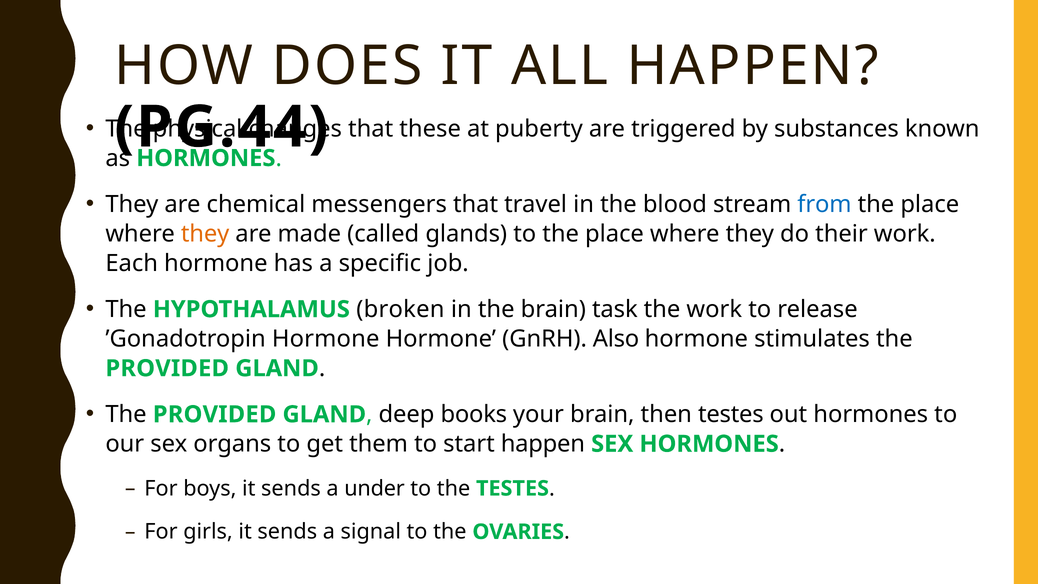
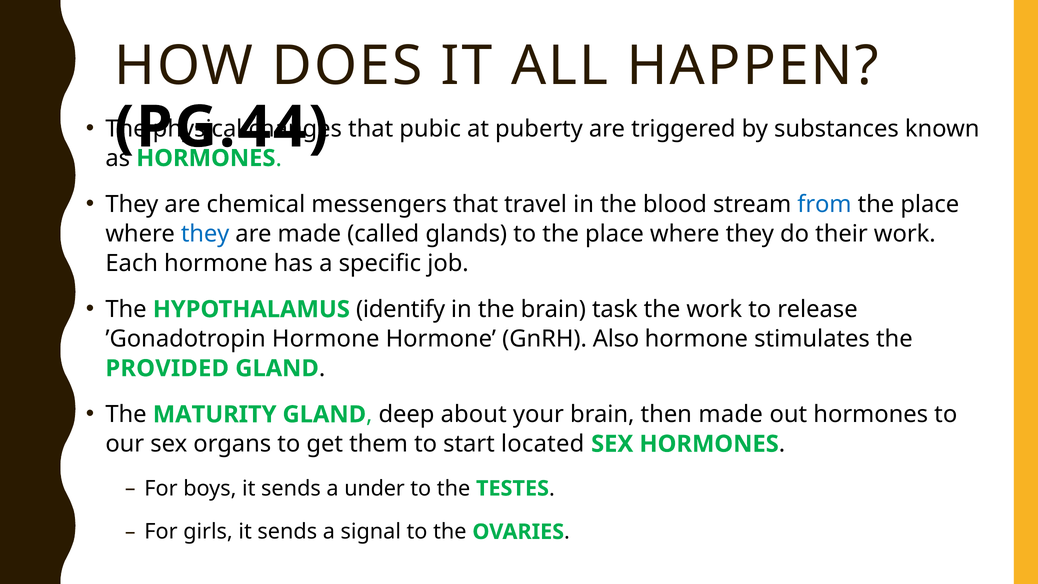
these: these -> pubic (430, 129)
they colour: orange -> blue (205, 234)
broken: broken -> identify (401, 309)
PROVIDED: PROVIDED -> MATURITY (215, 414)
books: books -> about (474, 414)
then testes: testes -> made (731, 414)
start happen: happen -> located (543, 444)
